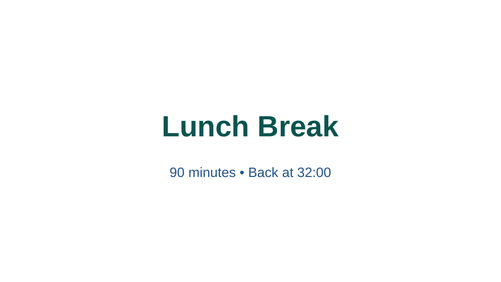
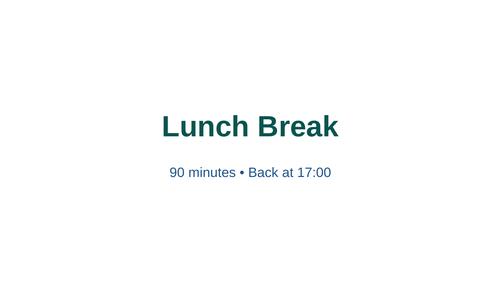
32:00: 32:00 -> 17:00 (314, 172)
